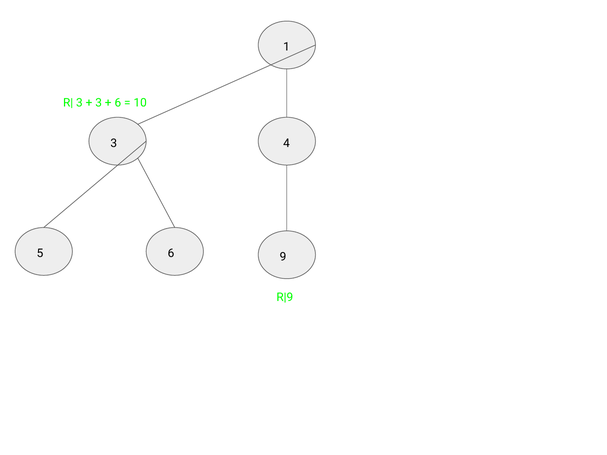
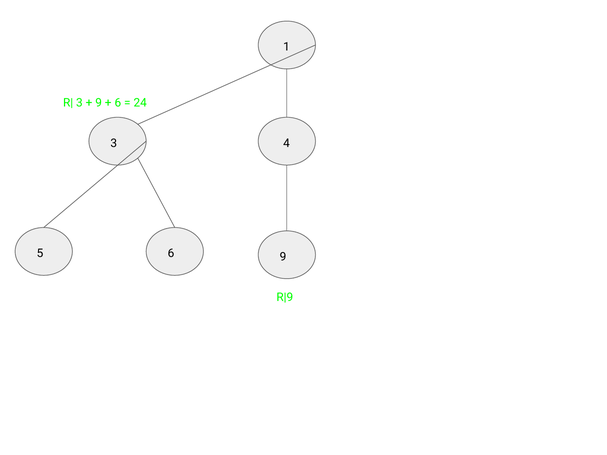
3: 3 -> 9 (99, 103)
10: 10 -> 24 (140, 103)
